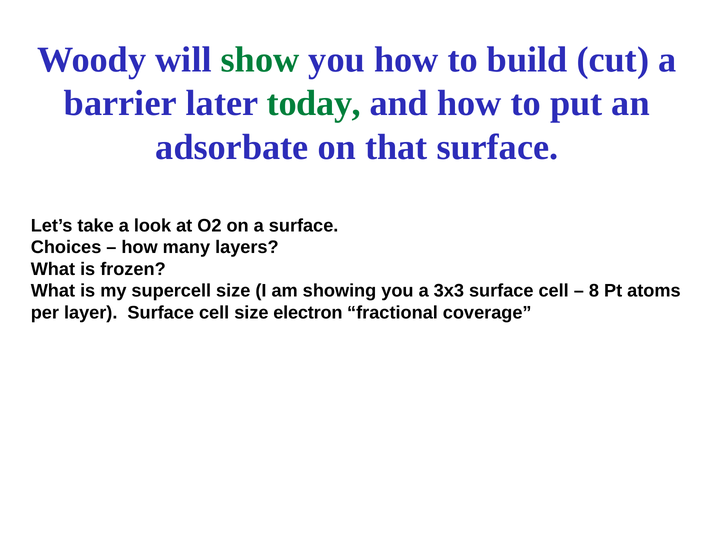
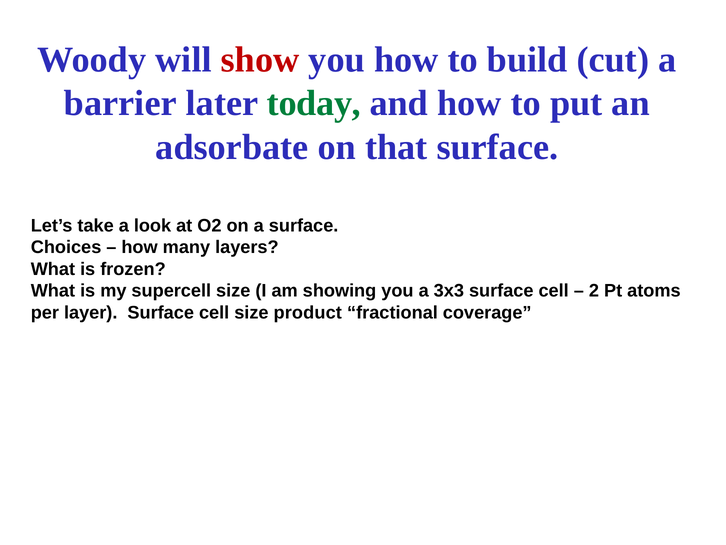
show colour: green -> red (260, 60)
8: 8 -> 2 (594, 291)
electron: electron -> product (308, 312)
